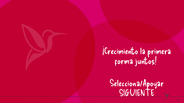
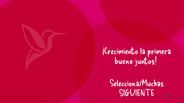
forma: forma -> bueno (124, 61)
Selecciona/Apoyar: Selecciona/Apoyar -> Selecciona/Muchas (137, 84)
